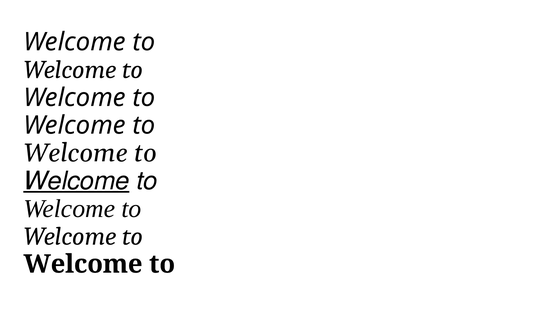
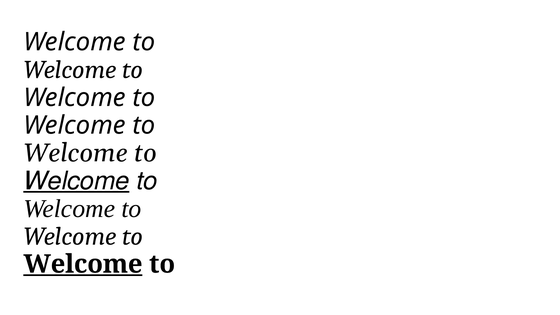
Welcome underline: none -> present (83, 264)
